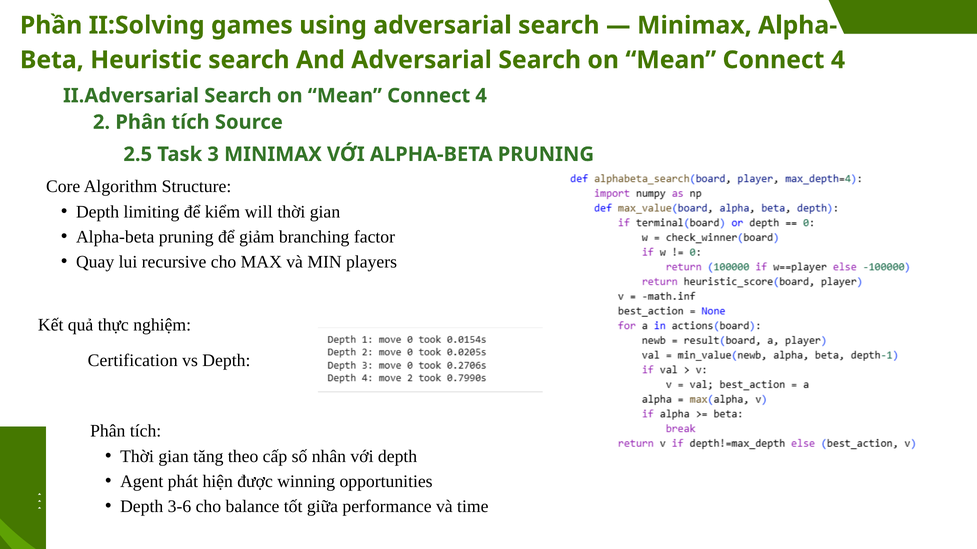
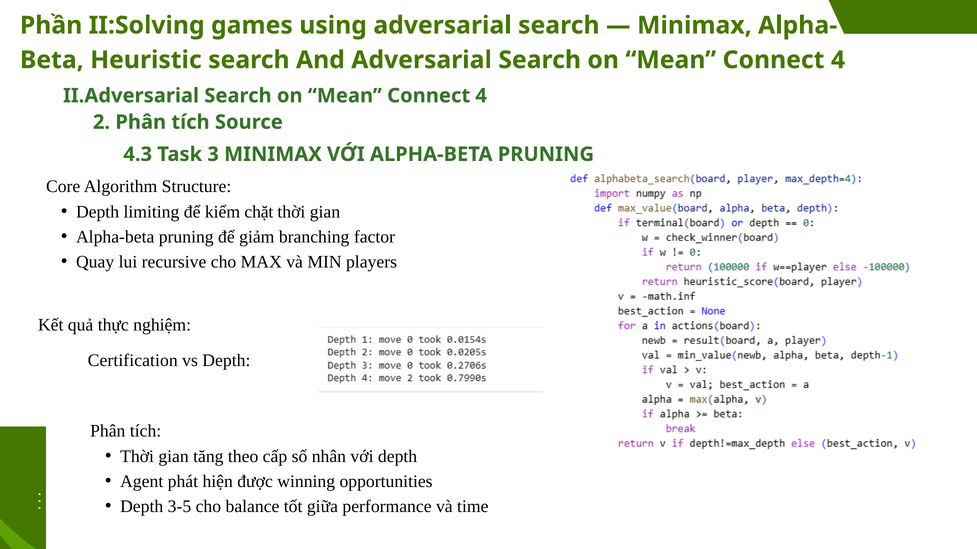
2.5: 2.5 -> 4.3 (138, 154)
will: will -> chặt (259, 212)
3-6: 3-6 -> 3-5 (179, 507)
